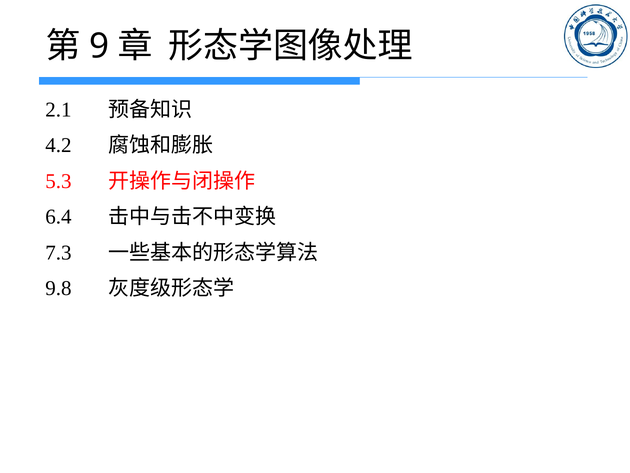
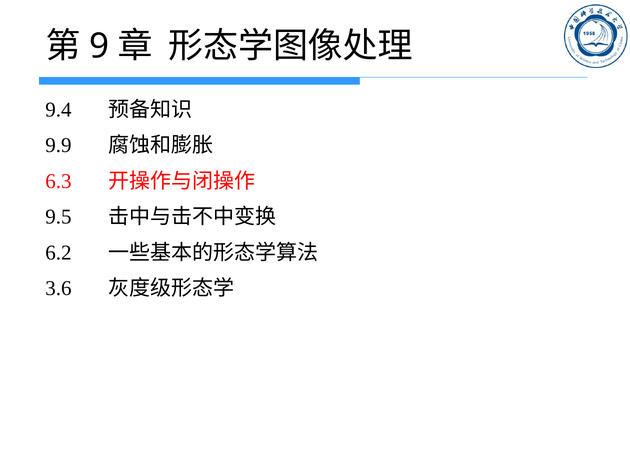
2.1: 2.1 -> 9.4 (58, 110)
4.2: 4.2 -> 9.9 (58, 145)
5.3: 5.3 -> 6.3 (58, 181)
6.4: 6.4 -> 9.5 (58, 217)
7.3: 7.3 -> 6.2 (58, 252)
9.8: 9.8 -> 3.6 (58, 288)
